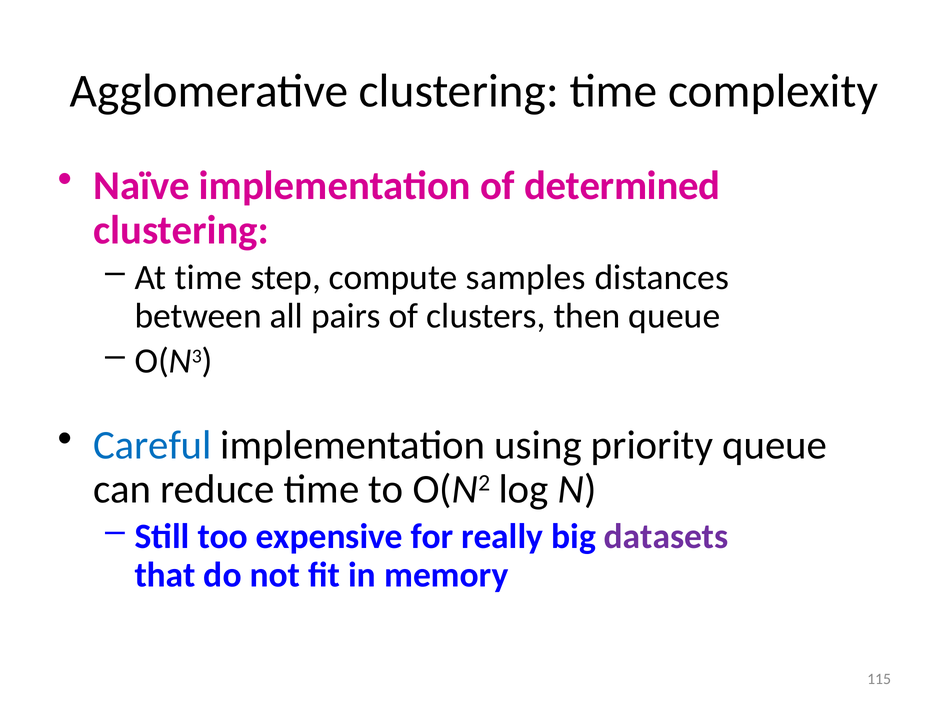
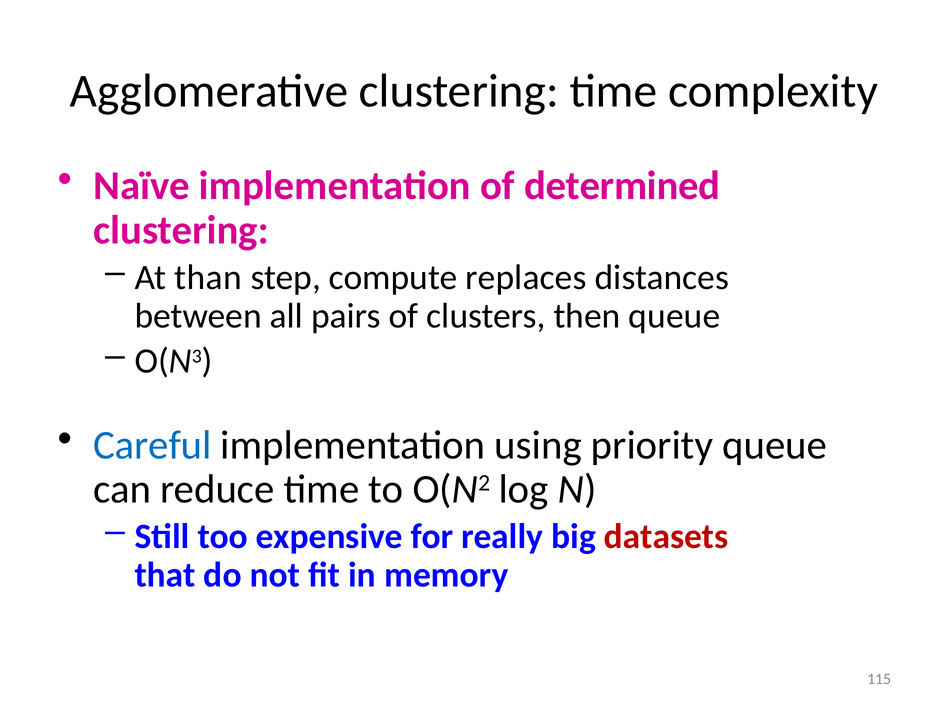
At time: time -> than (208, 277)
samples: samples -> replaces (526, 277)
datasets colour: purple -> red (666, 536)
